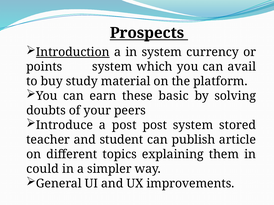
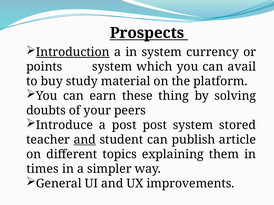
basic: basic -> thing (174, 96)
and underline: none -> present (85, 140)
could: could -> times (43, 169)
